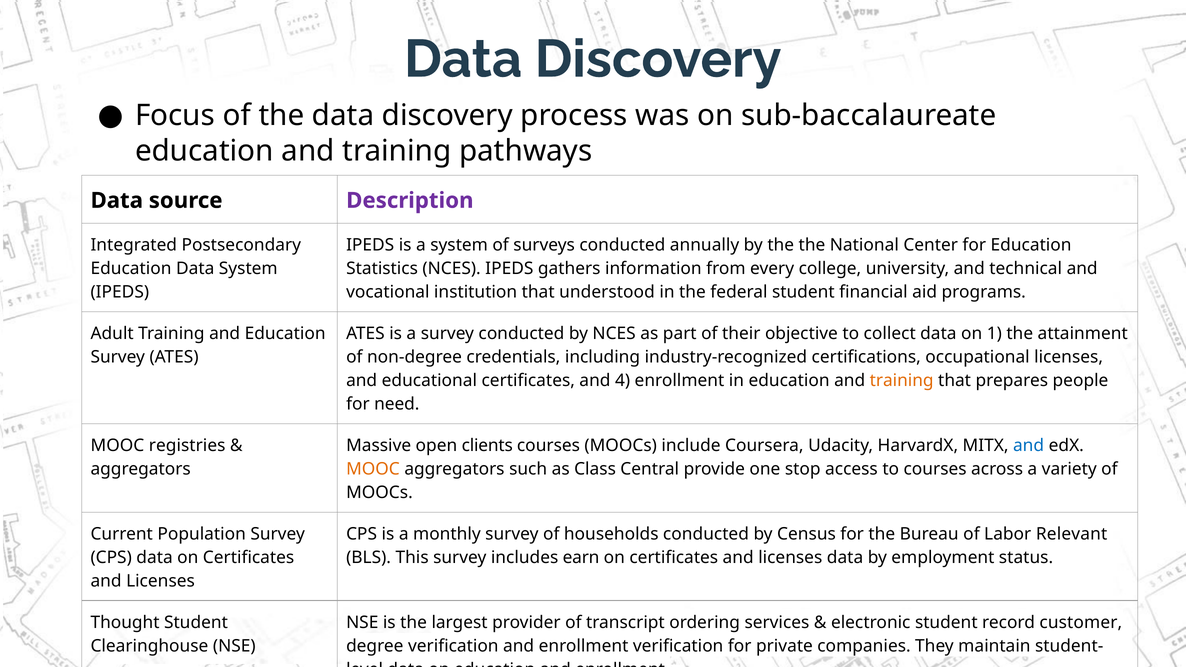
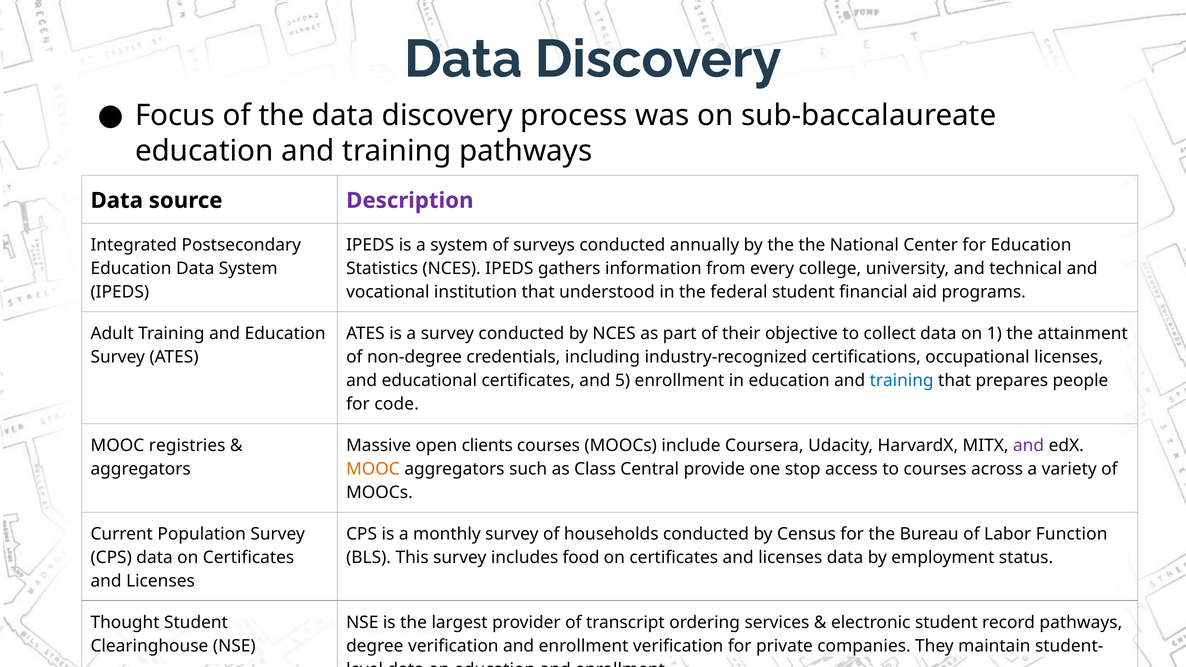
4: 4 -> 5 (623, 381)
training colour: orange -> blue (902, 381)
need: need -> code (397, 404)
and colour: blue -> purple (1029, 446)
Relevant: Relevant -> Function (1072, 534)
earn: earn -> food (581, 558)
customer: customer -> pathways (1081, 622)
